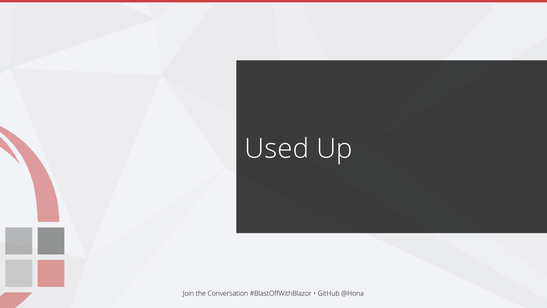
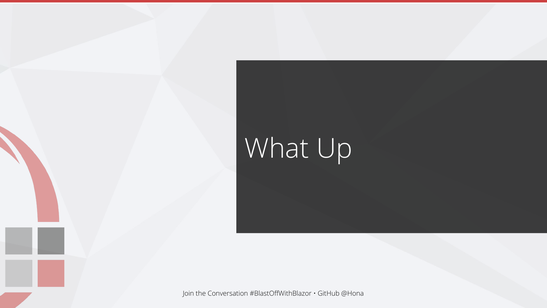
Used: Used -> What (277, 148)
